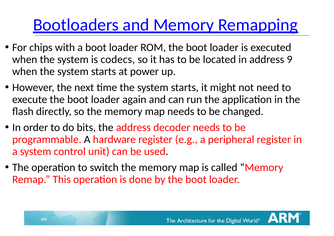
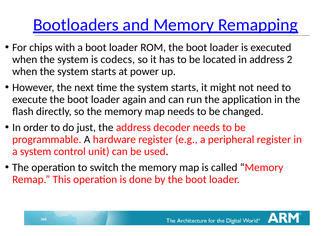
9: 9 -> 2 (290, 59)
bits: bits -> just (86, 127)
